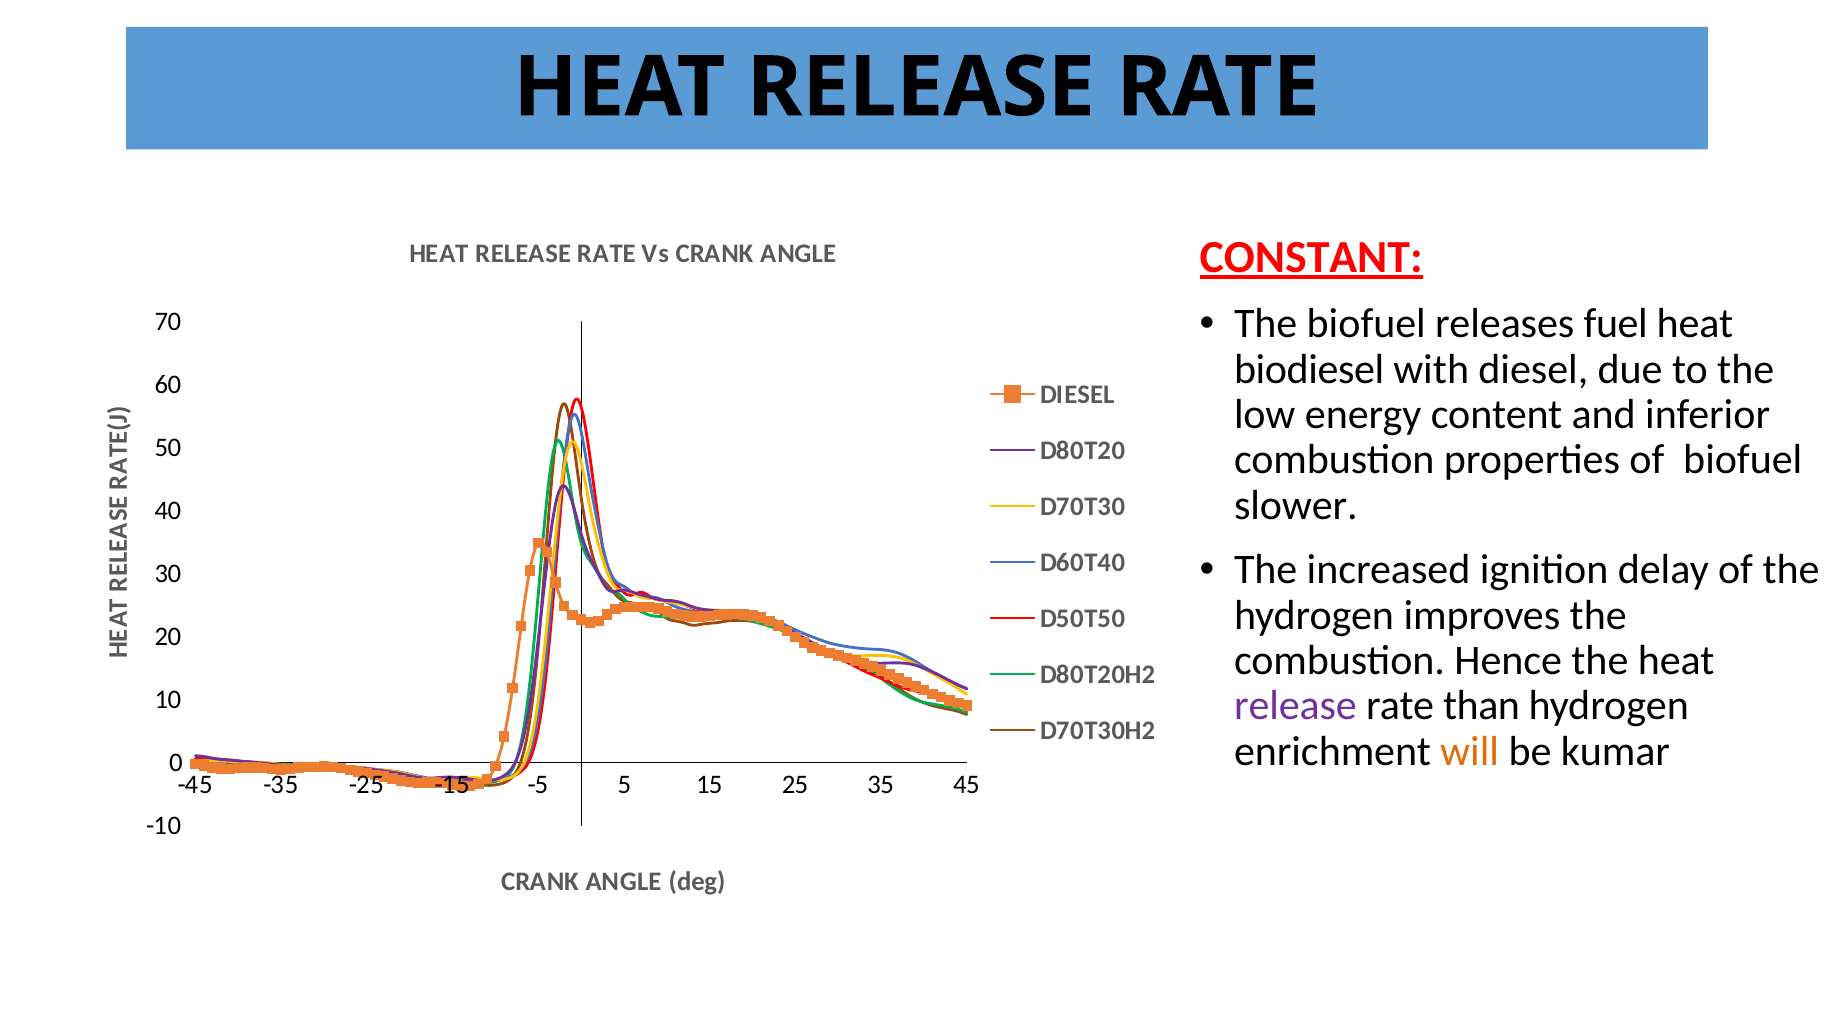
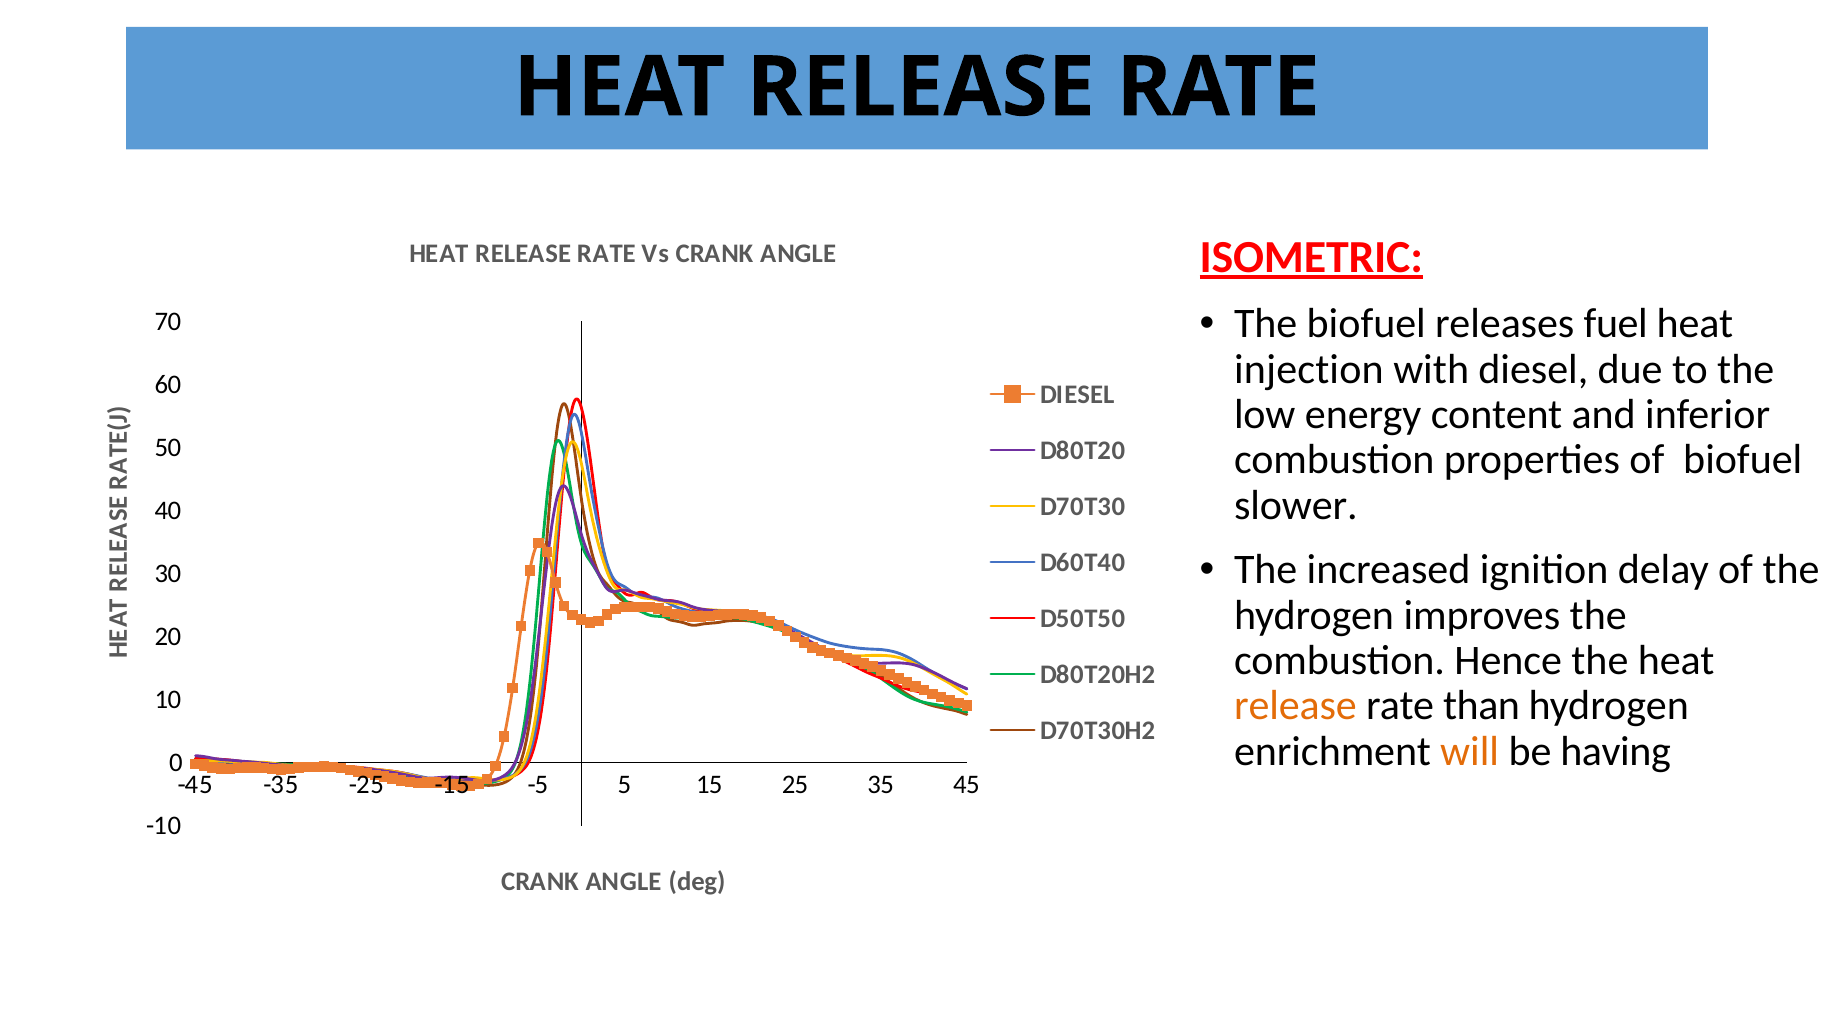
CONSTANT: CONSTANT -> ISOMETRIC (1311, 257)
biodiesel: biodiesel -> injection (1309, 369)
release colour: purple -> orange (1295, 706)
kumar: kumar -> having (1616, 751)
